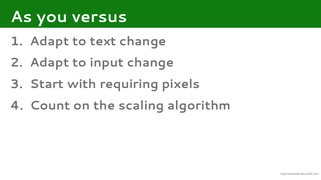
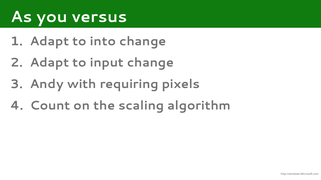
text: text -> into (103, 41)
Start: Start -> Andy (47, 84)
